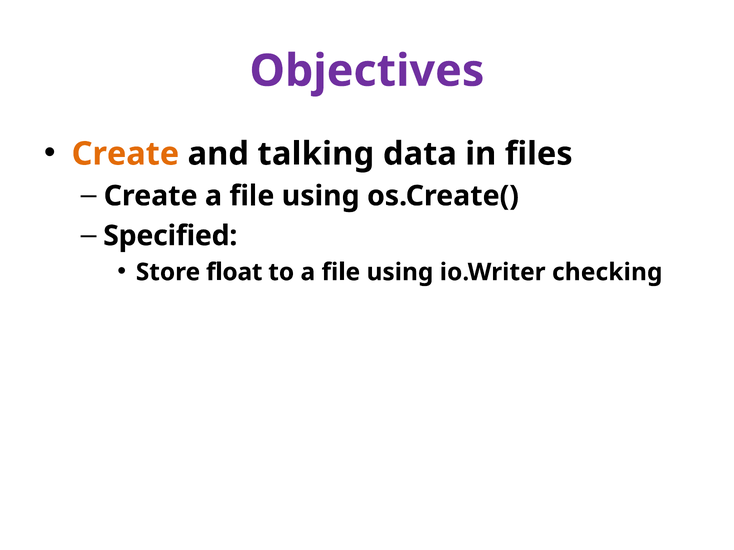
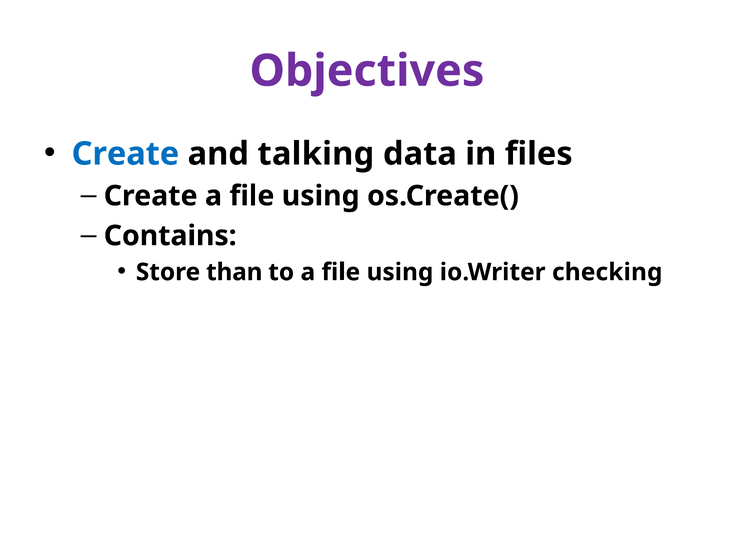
Create colour: orange -> blue (125, 154)
Specified: Specified -> Contains (170, 236)
float: float -> than (234, 272)
